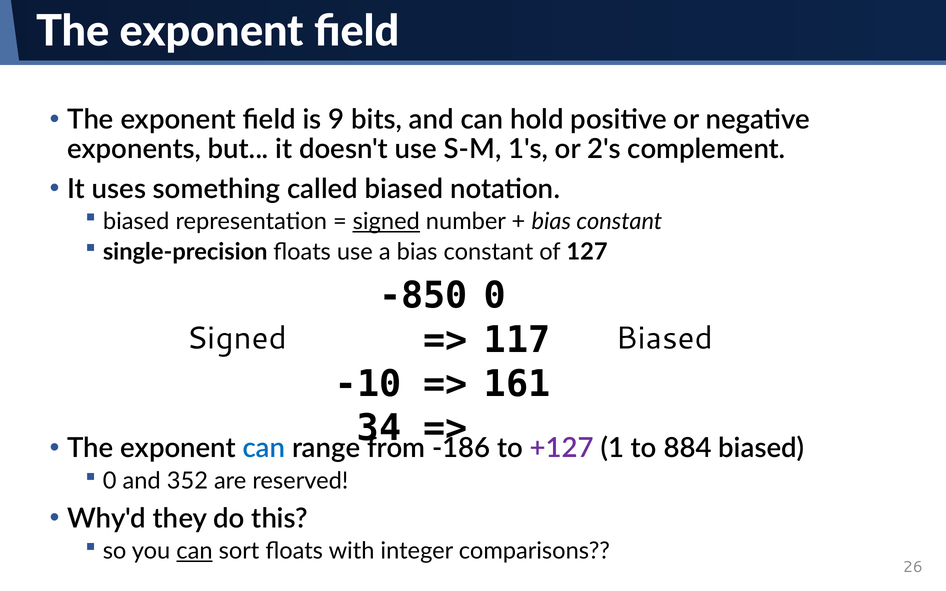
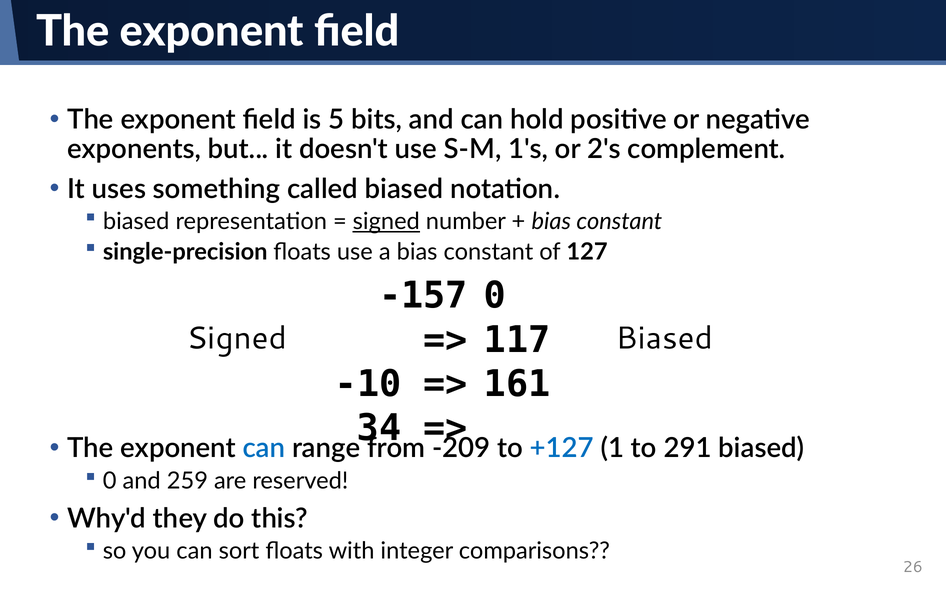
9: 9 -> 5 (336, 120)
-850: -850 -> -157 (423, 296)
-186: -186 -> -209 (461, 449)
+127 colour: purple -> blue (562, 449)
884: 884 -> 291 (688, 449)
352: 352 -> 259 (187, 481)
can underline: present -> none (194, 551)
